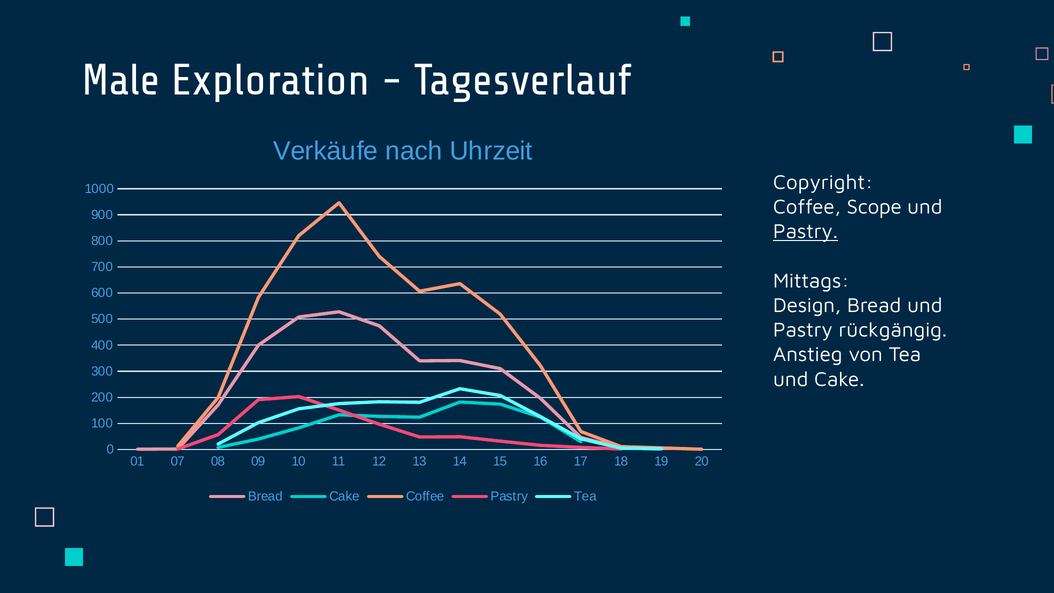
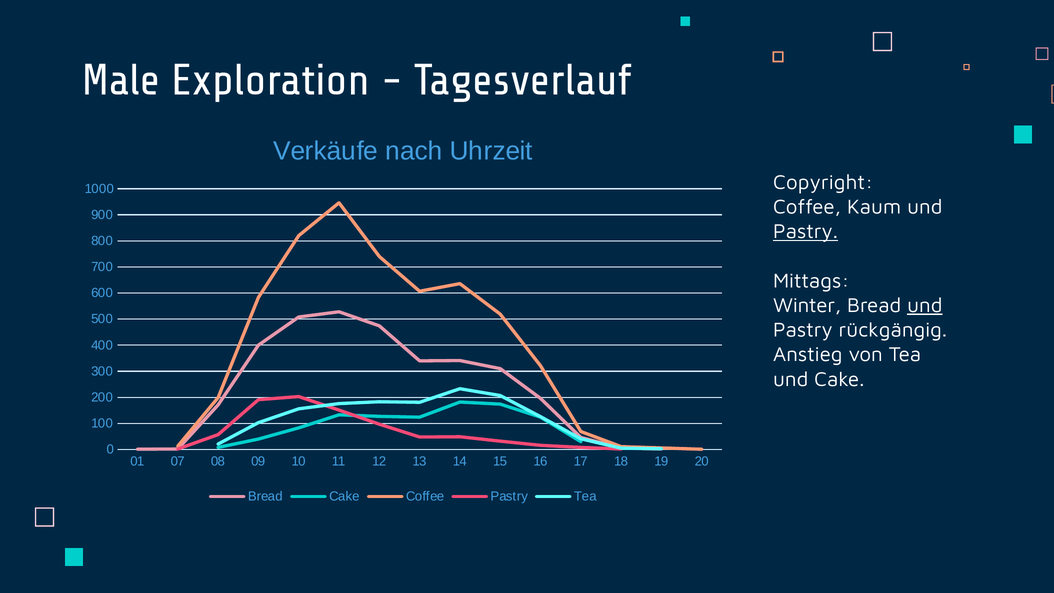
Scope: Scope -> Kaum (874, 207)
Design: Design -> Winter (807, 305)
und underline: none -> present (925, 305)
